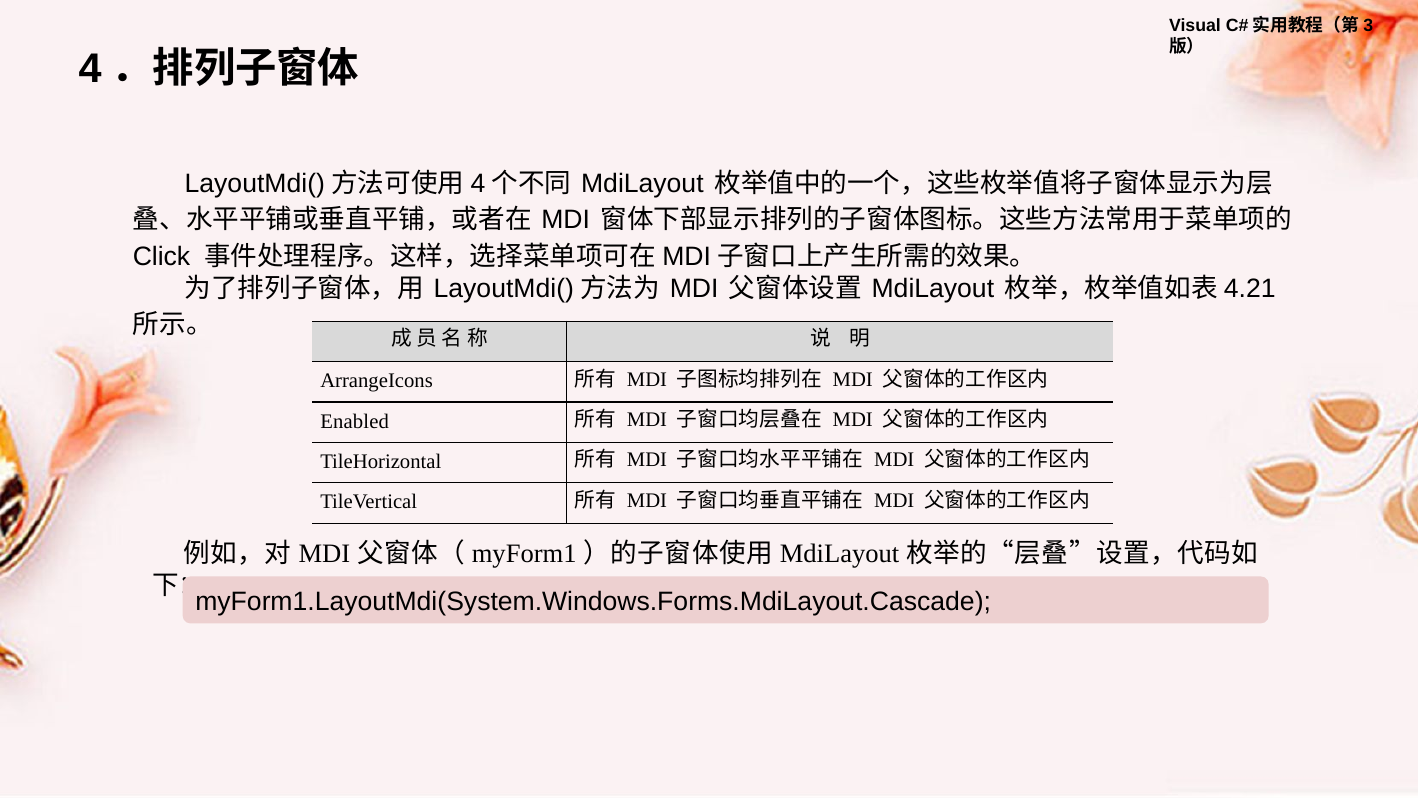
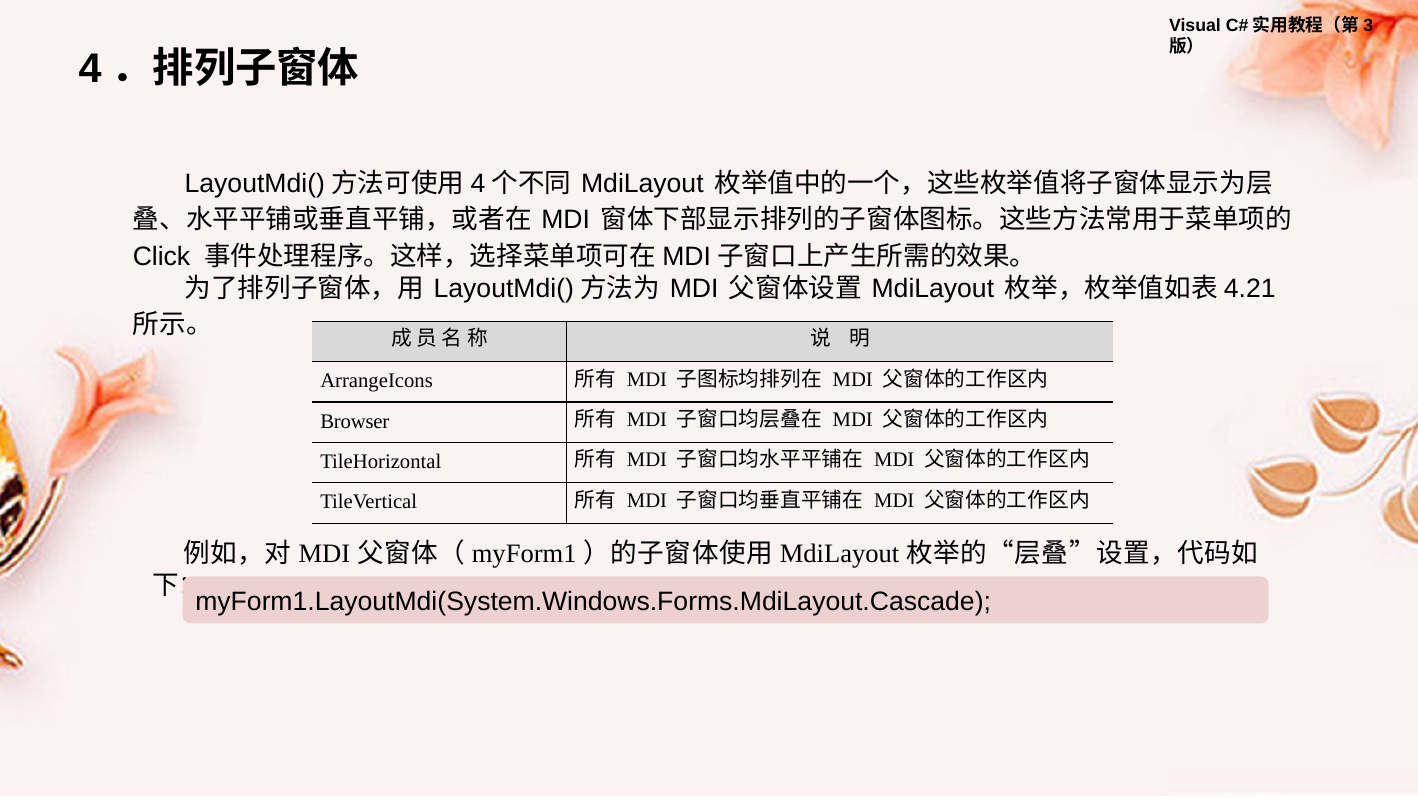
Enabled: Enabled -> Browser (355, 421)
